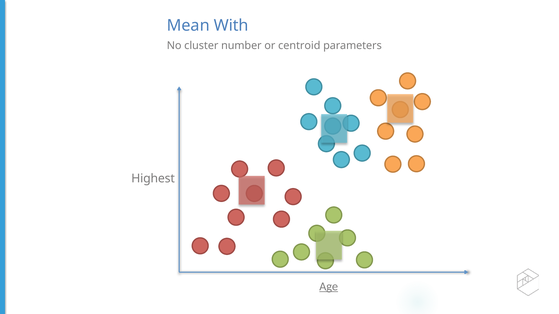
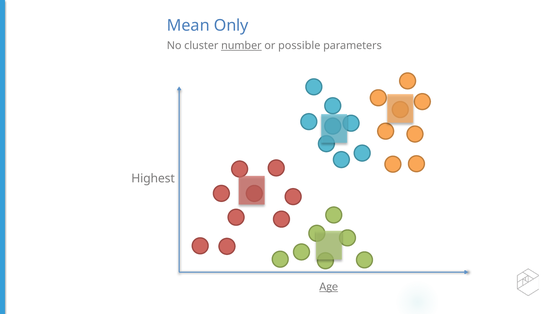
With: With -> Only (231, 26)
number underline: none -> present (241, 46)
centroid: centroid -> possible (299, 46)
